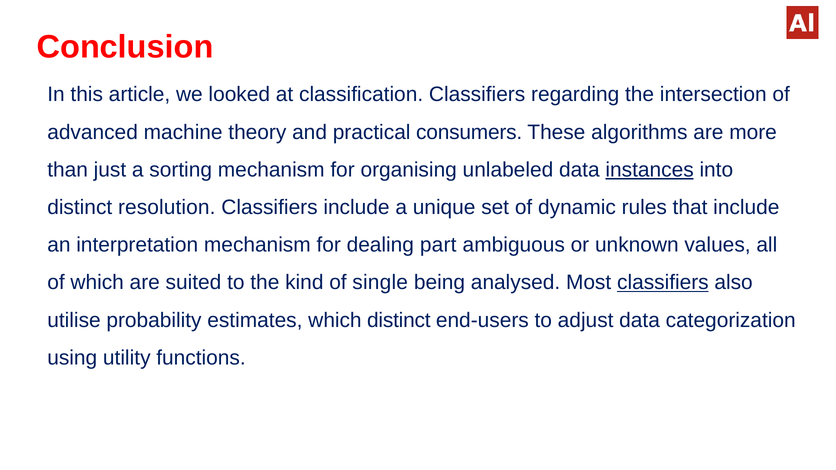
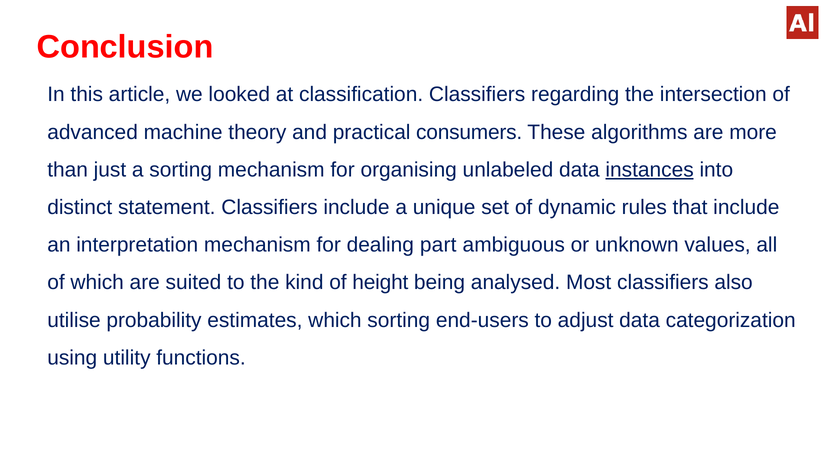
resolution: resolution -> statement (167, 207)
single: single -> height (380, 283)
classifiers underline: present -> none (663, 283)
which distinct: distinct -> sorting (399, 320)
